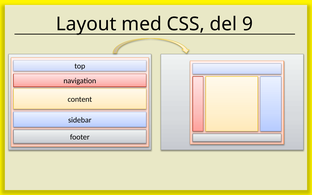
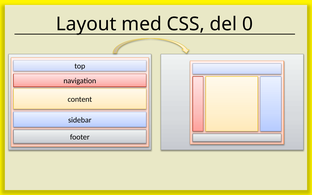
9: 9 -> 0 (248, 24)
